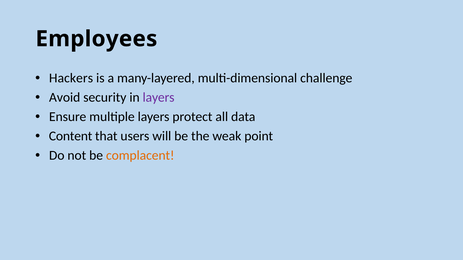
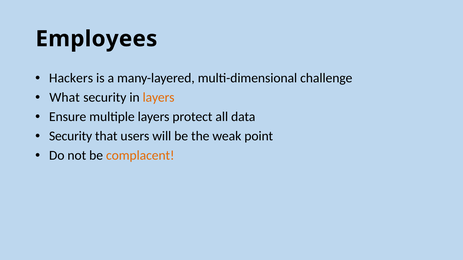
Avoid: Avoid -> What (65, 98)
layers colour: purple -> orange (159, 98)
Content: Content -> Security (71, 136)
